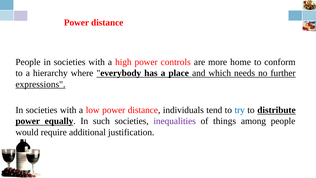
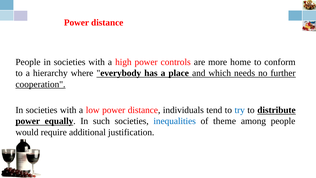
expressions: expressions -> cooperation (40, 84)
inequalities colour: purple -> blue (175, 121)
things: things -> theme (225, 121)
